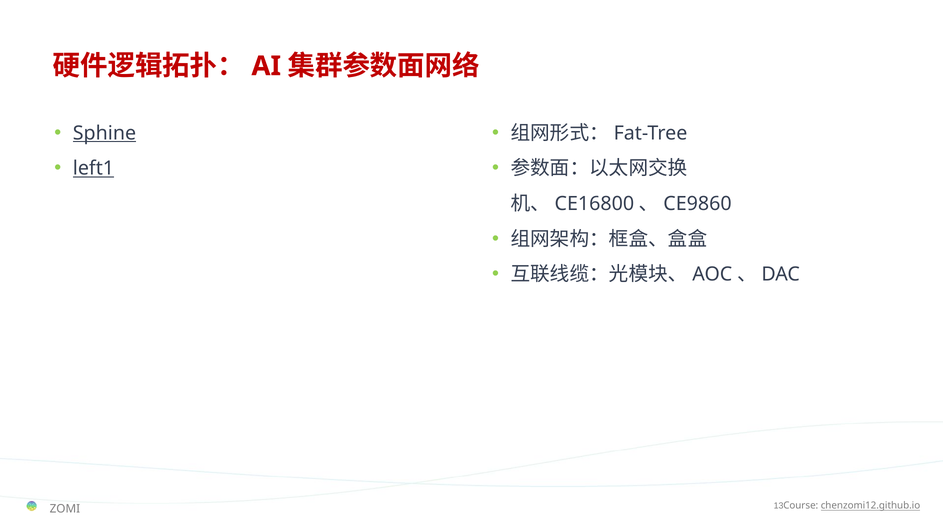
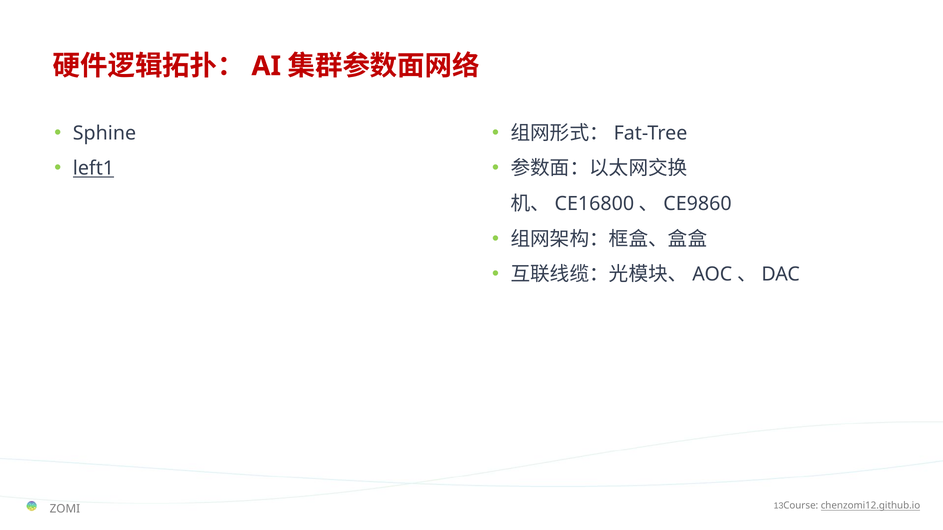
Sphine underline: present -> none (104, 133)
